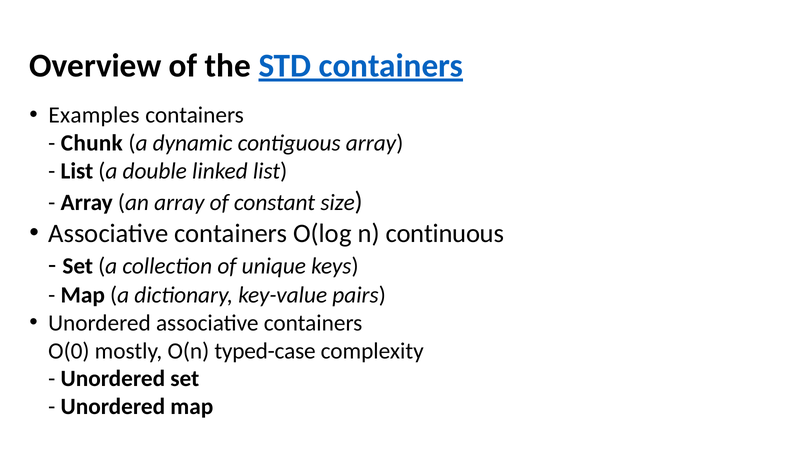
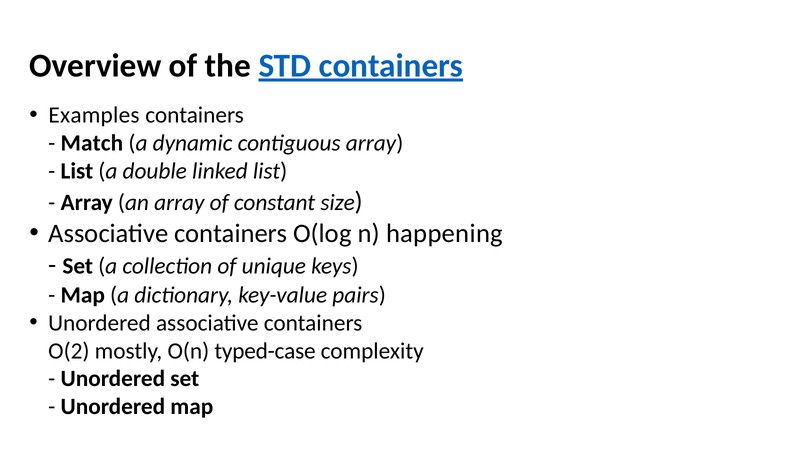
Chunk: Chunk -> Match (92, 143)
continuous: continuous -> happening (445, 234)
O(0: O(0 -> O(2 (69, 351)
